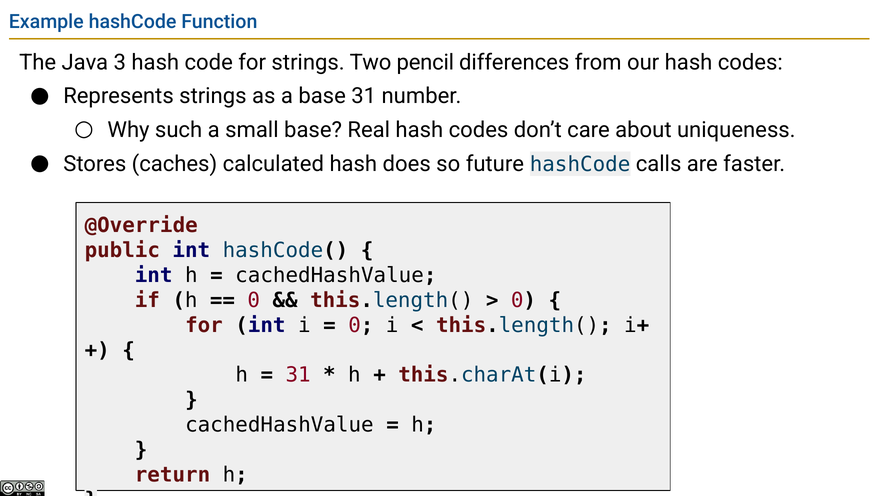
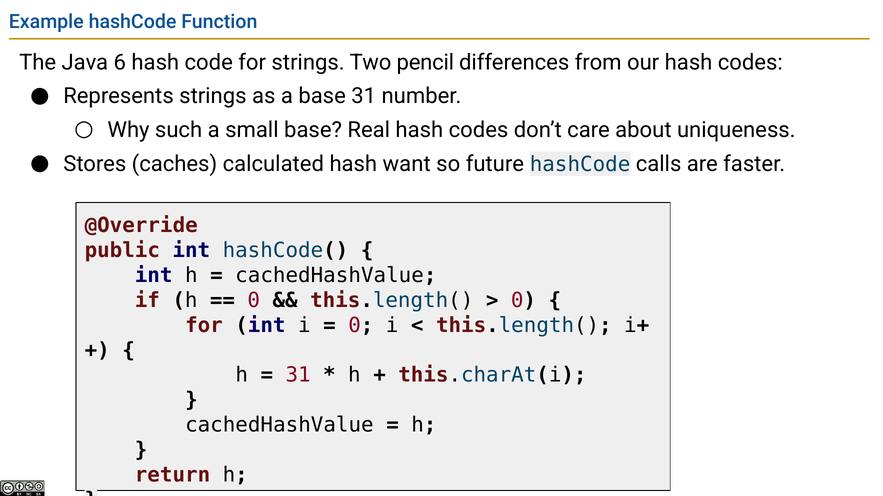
3: 3 -> 6 (120, 62)
does: does -> want (407, 164)
